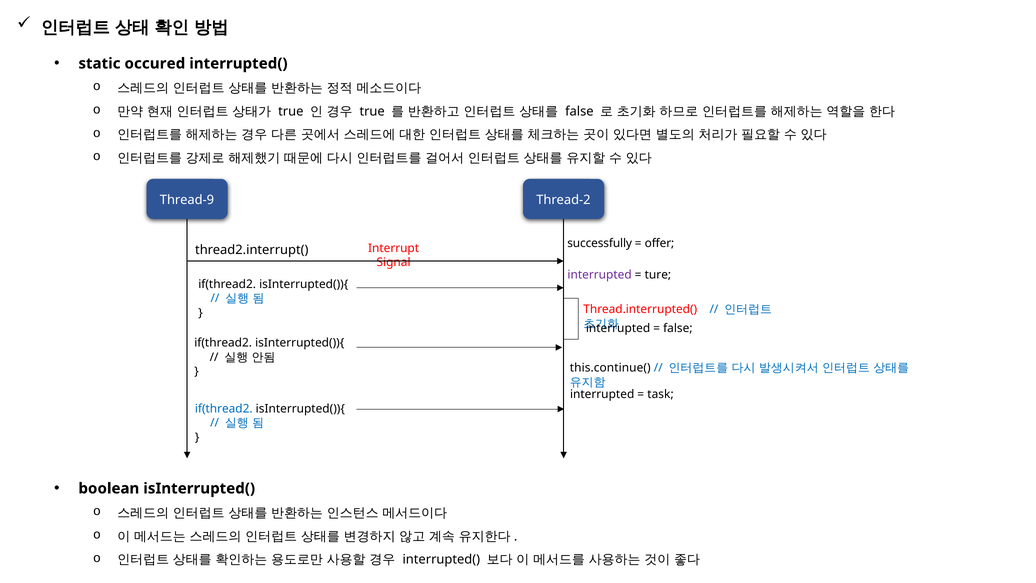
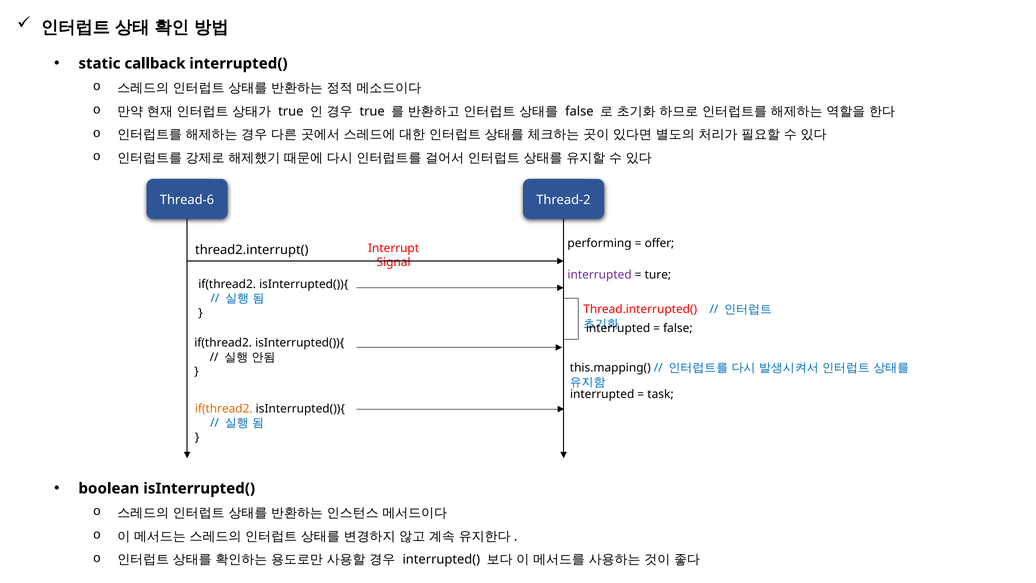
occured: occured -> callback (155, 64)
Thread-9: Thread-9 -> Thread-6 (187, 200)
successfully: successfully -> performing (600, 243)
this.continue(: this.continue( -> this.mapping( (610, 368)
if(thread2 colour: blue -> orange (224, 408)
